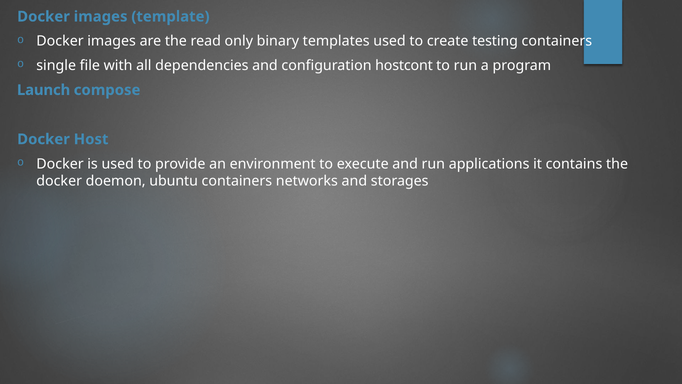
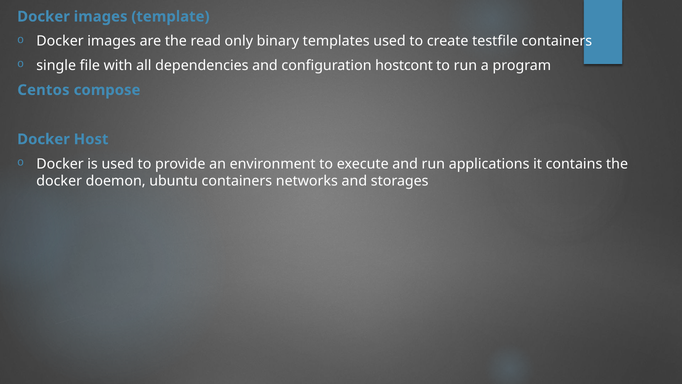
testing: testing -> testfile (495, 41)
Launch: Launch -> Centos (43, 90)
